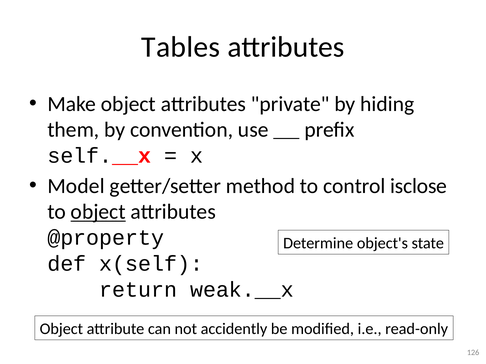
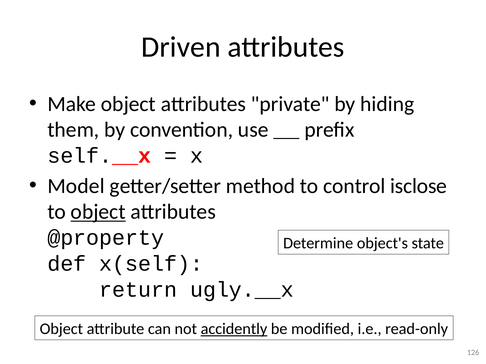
Tables: Tables -> Driven (181, 47)
weak.__x: weak.__x -> ugly.__x (242, 290)
accidently underline: none -> present (234, 329)
